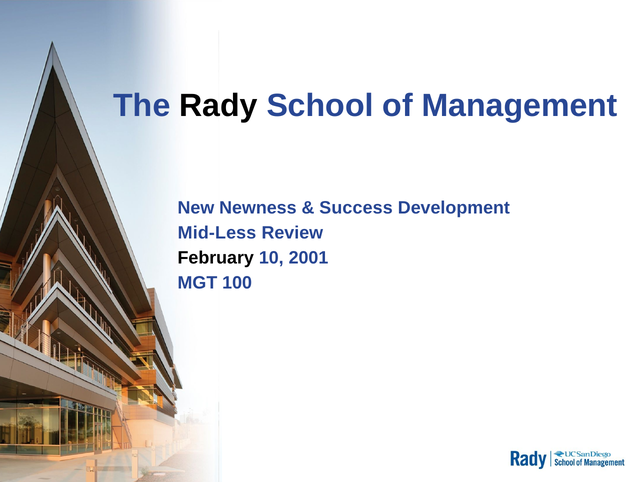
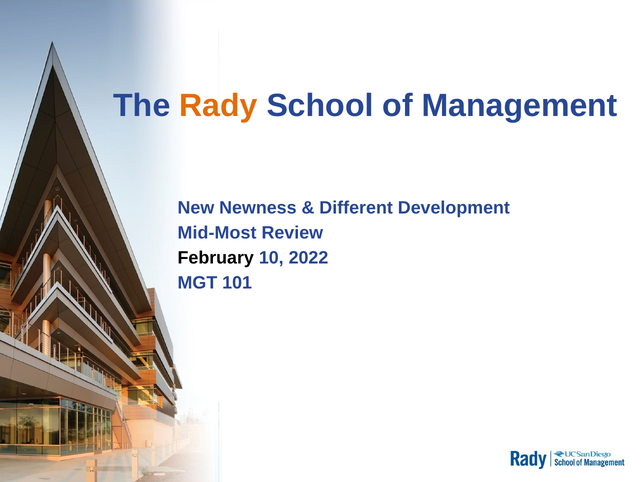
Rady colour: black -> orange (219, 105)
Success: Success -> Different (356, 208)
Mid-Less: Mid-Less -> Mid-Most (217, 233)
2001: 2001 -> 2022 (308, 258)
100: 100 -> 101 (237, 283)
